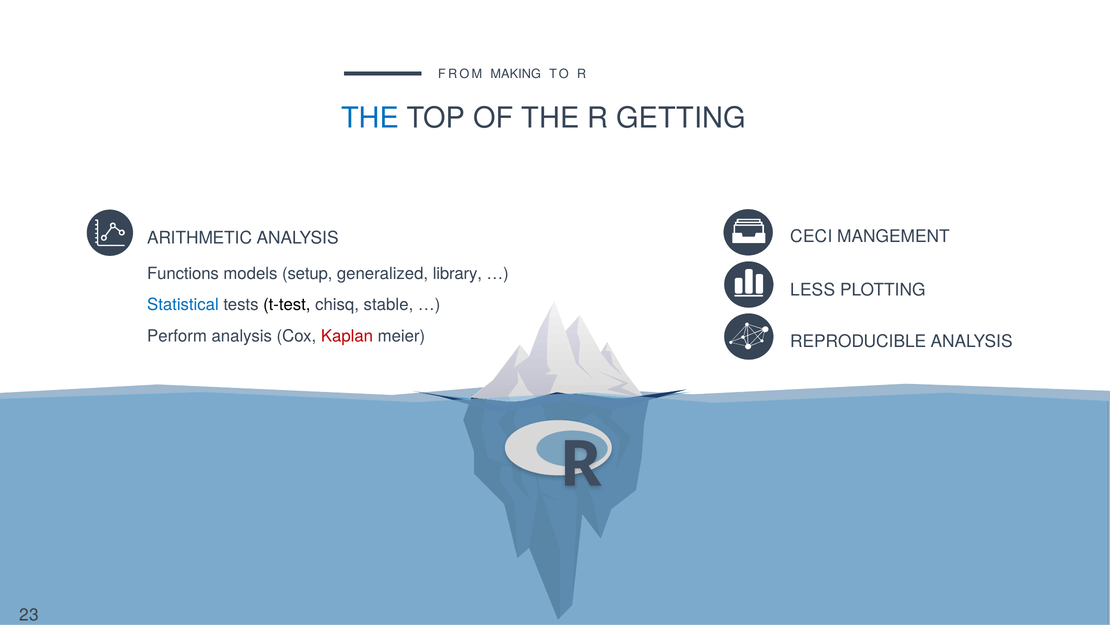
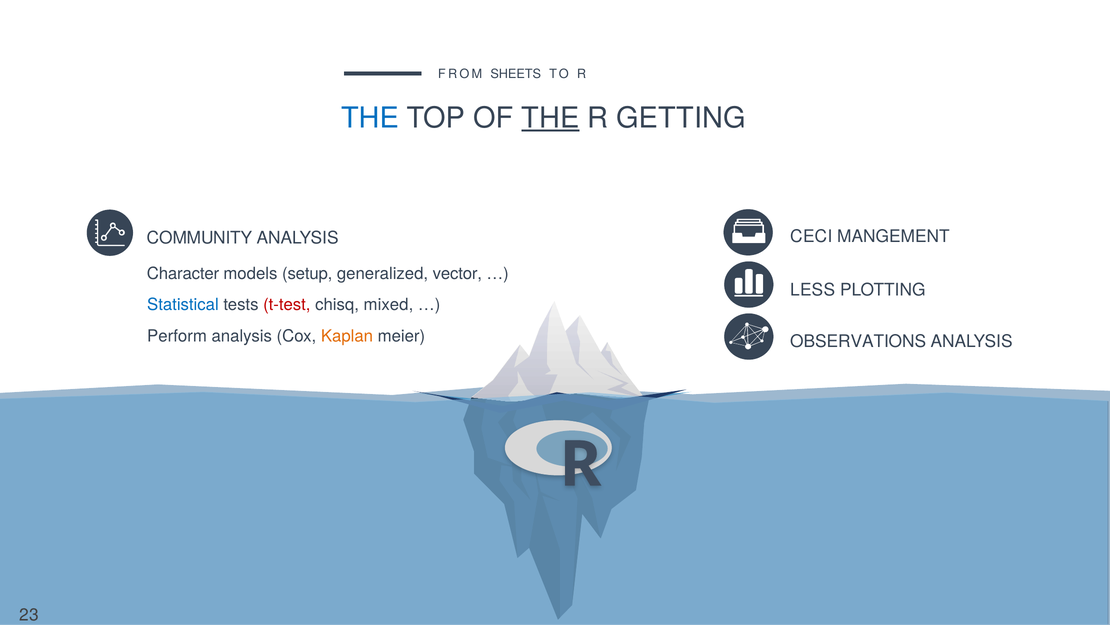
MAKING: MAKING -> SHEETS (516, 74)
THE underline: none -> present (550, 118)
ARITHMETIC: ARITHMETIC -> COMMUNITY (200, 238)
Functions: Functions -> Character (183, 274)
library: library -> vector (457, 274)
t-test colour: black -> red (287, 305)
stable: stable -> mixed (388, 305)
Kaplan colour: red -> orange (347, 336)
REPRODUCIBLE: REPRODUCIBLE -> OBSERVATIONS (858, 341)
